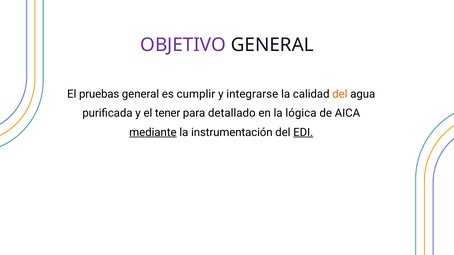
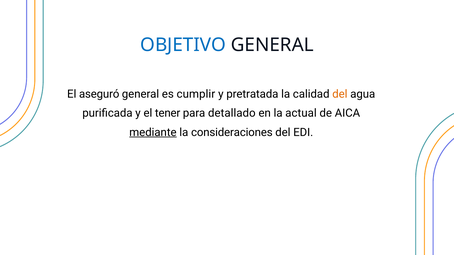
OBJETIVO colour: purple -> blue (183, 45)
pruebas: pruebas -> aseguró (99, 94)
integrarse: integrarse -> pretratada (252, 94)
lógica: lógica -> actual (301, 113)
instrumentación: instrumentación -> consideraciones (232, 132)
EDI underline: present -> none (303, 132)
